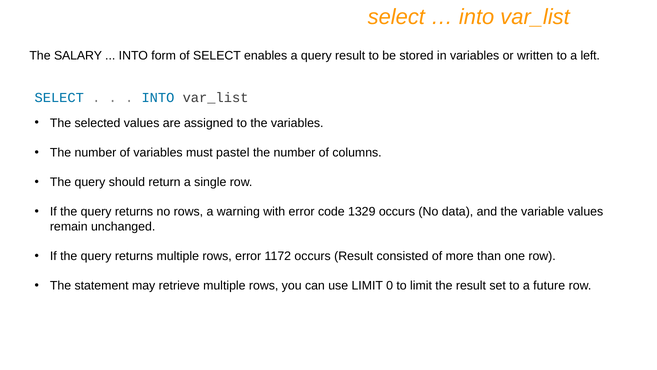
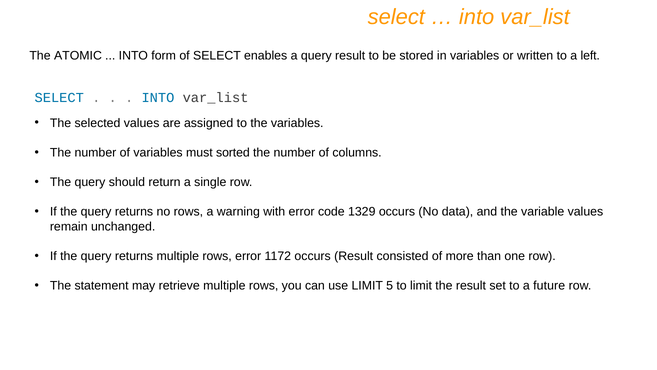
SALARY: SALARY -> ATOMIC (78, 56)
pastel: pastel -> sorted (233, 152)
0: 0 -> 5 (390, 285)
